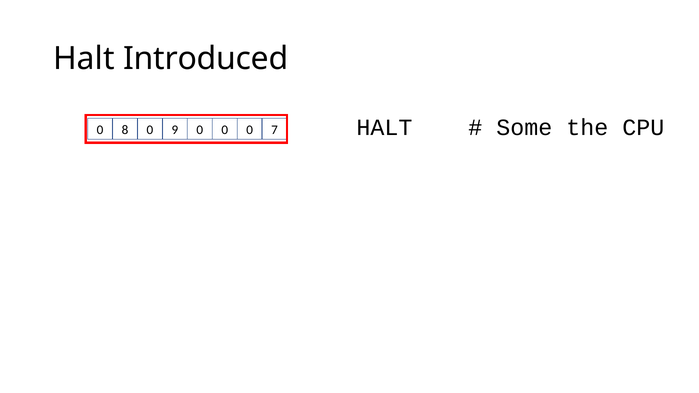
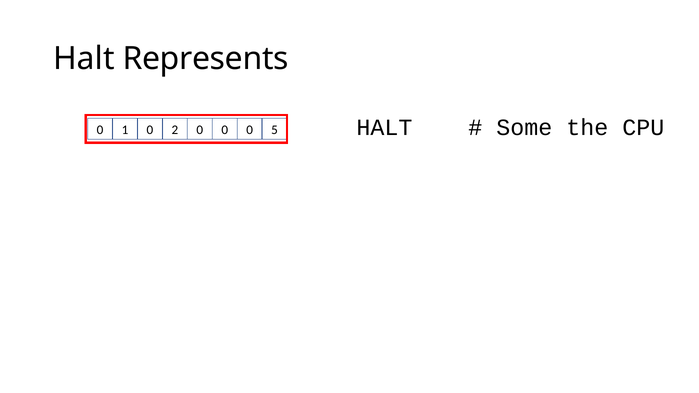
Introduced: Introduced -> Represents (206, 59)
8: 8 -> 1 (125, 130)
9: 9 -> 2 (175, 130)
7: 7 -> 5 (275, 130)
